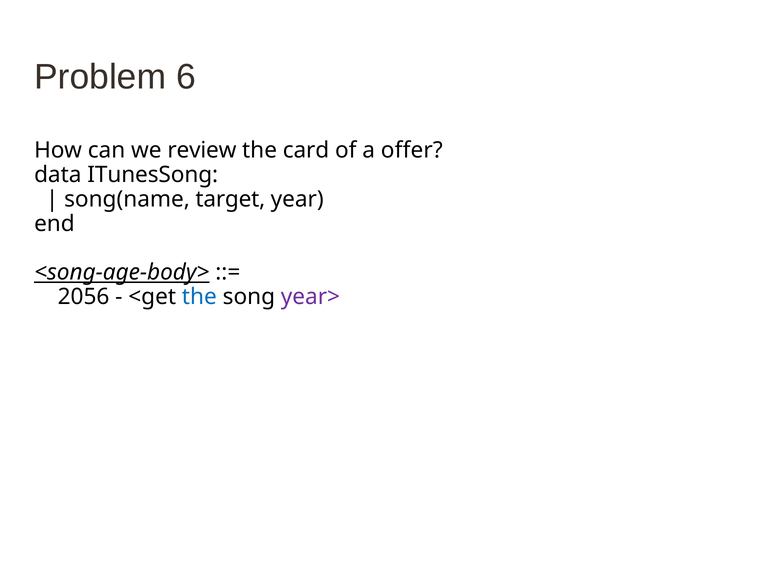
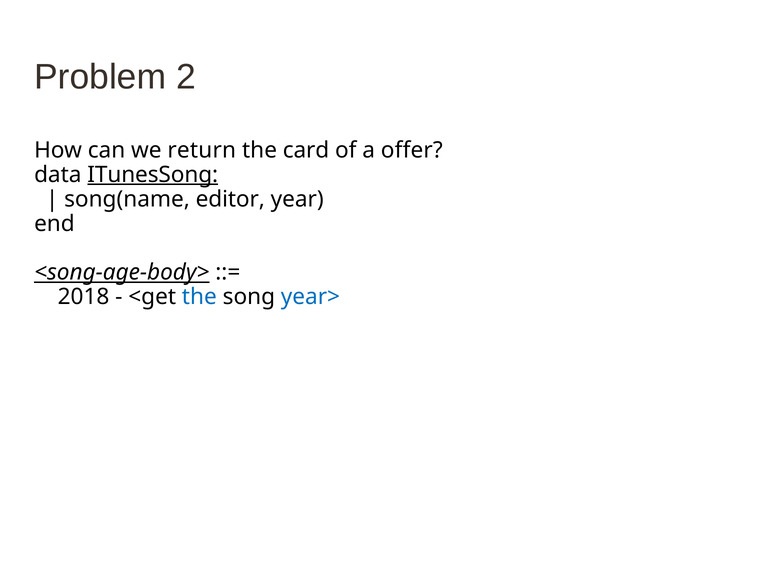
6: 6 -> 2 (186, 77)
review: review -> return (202, 150)
ITunesSong underline: none -> present (153, 174)
target: target -> editor (230, 199)
2056: 2056 -> 2018 (84, 296)
year> colour: purple -> blue (310, 296)
